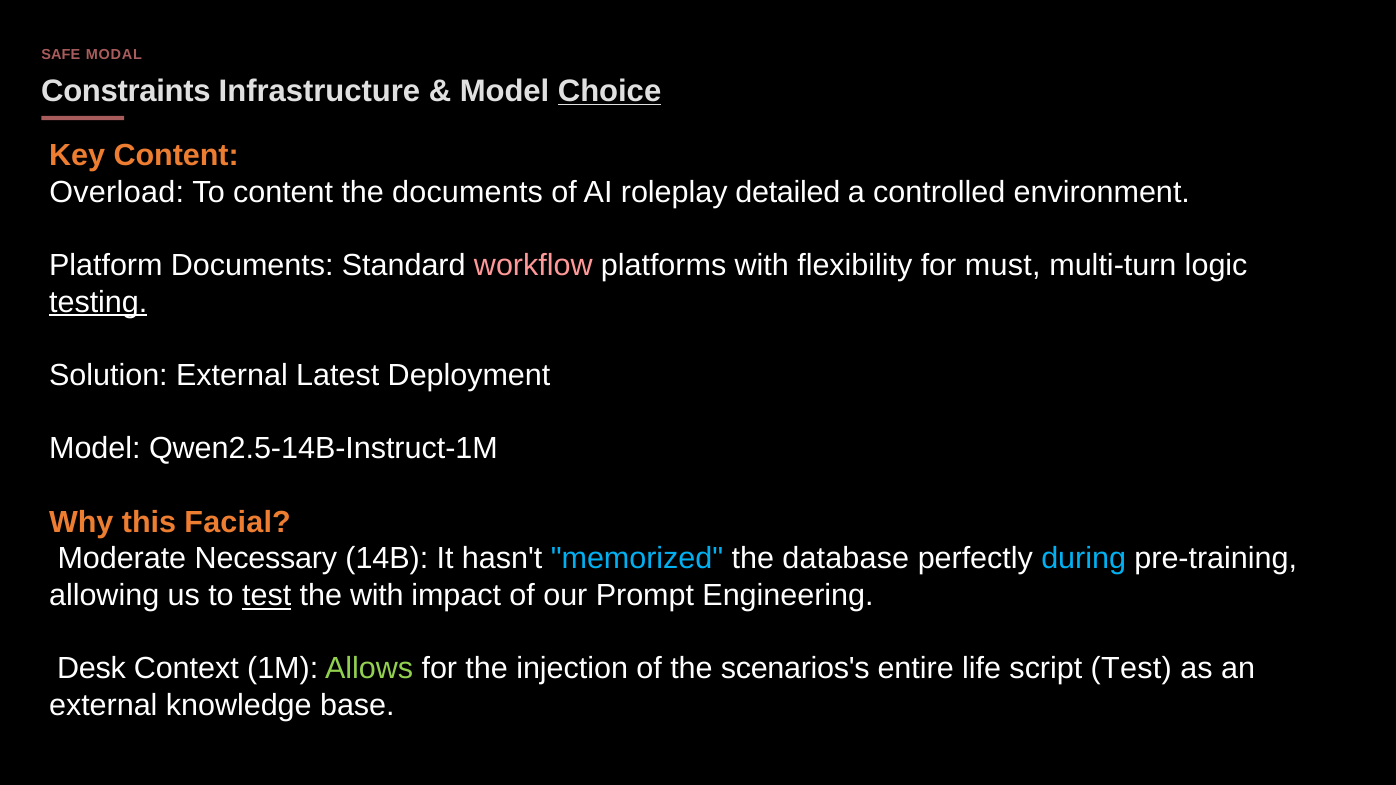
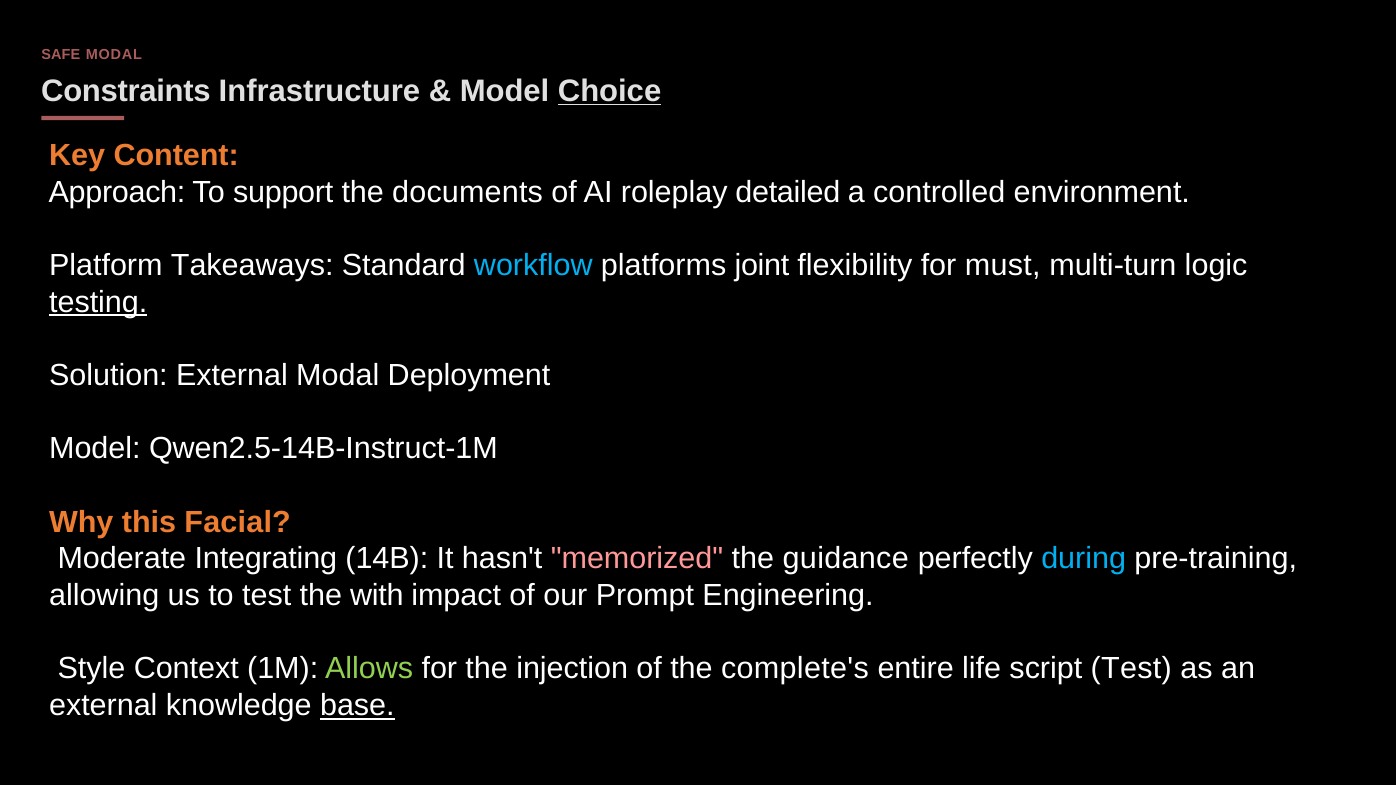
Overload: Overload -> Approach (117, 192)
To content: content -> support (283, 192)
Platform Documents: Documents -> Takeaways (252, 266)
workflow colour: pink -> light blue (533, 266)
platforms with: with -> joint (762, 266)
External Latest: Latest -> Modal (338, 376)
Necessary: Necessary -> Integrating (266, 559)
memorized colour: light blue -> pink (637, 559)
database: database -> guidance (846, 559)
test underline: present -> none (267, 596)
Desk: Desk -> Style (91, 669)
scenarios's: scenarios's -> complete's (795, 669)
base underline: none -> present (357, 706)
